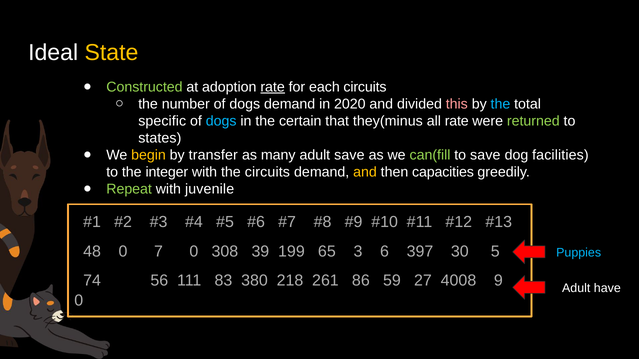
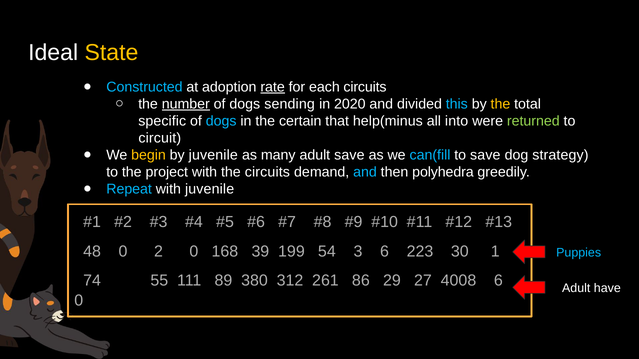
Constructed colour: light green -> light blue (144, 87)
number underline: none -> present (186, 104)
dogs demand: demand -> sending (290, 104)
this colour: pink -> light blue (457, 104)
the colour: light blue -> yellow (500, 104)
they(minus: they(minus -> help(minus (388, 121)
all rate: rate -> into (457, 121)
states: states -> circuit (160, 138)
by transfer: transfer -> juvenile (213, 155)
can(fill colour: light green -> light blue (430, 155)
facilities: facilities -> strategy (560, 155)
integer: integer -> project (167, 172)
and colour: yellow -> light blue (365, 172)
capacities: capacities -> polyhedra (443, 172)
Repeat colour: light green -> light blue (129, 189)
7: 7 -> 2 (159, 252)
308: 308 -> 168 (225, 252)
65: 65 -> 54 (327, 252)
397: 397 -> 223 (420, 252)
5: 5 -> 1 (495, 252)
56: 56 -> 55 (159, 281)
83: 83 -> 89 (223, 281)
218: 218 -> 312 (290, 281)
59: 59 -> 29 (392, 281)
4008 9: 9 -> 6 (498, 281)
